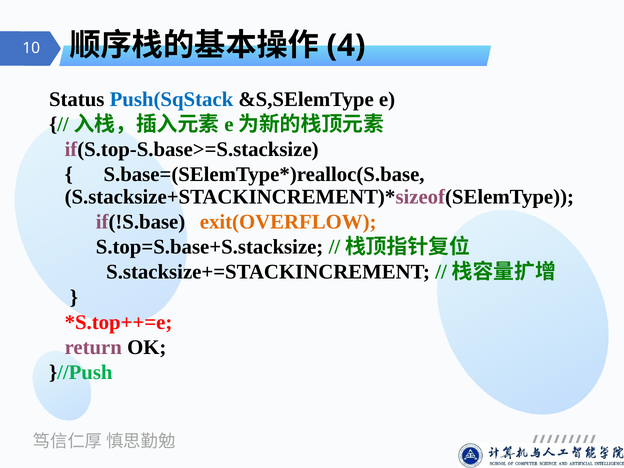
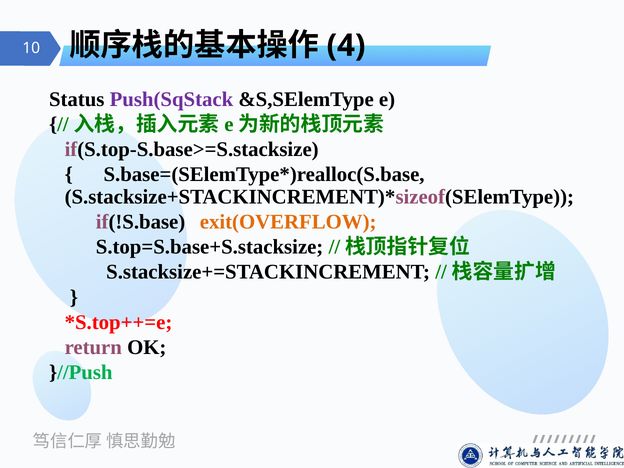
Push(SqStack colour: blue -> purple (171, 99)
